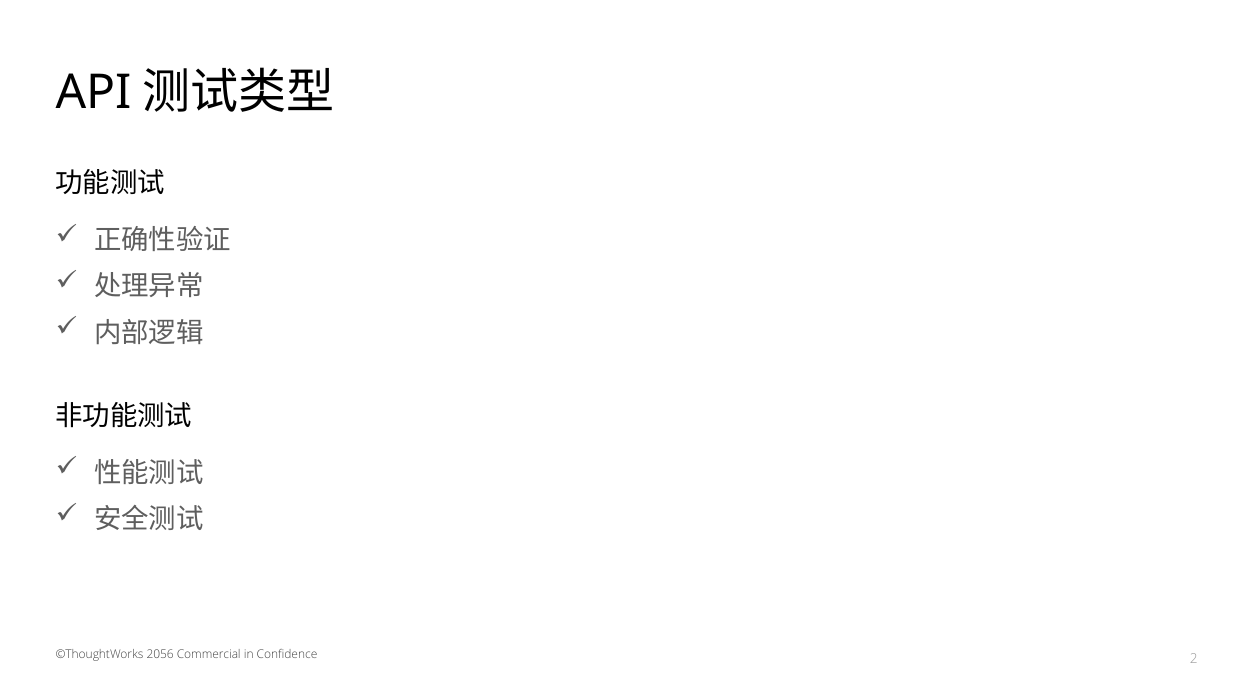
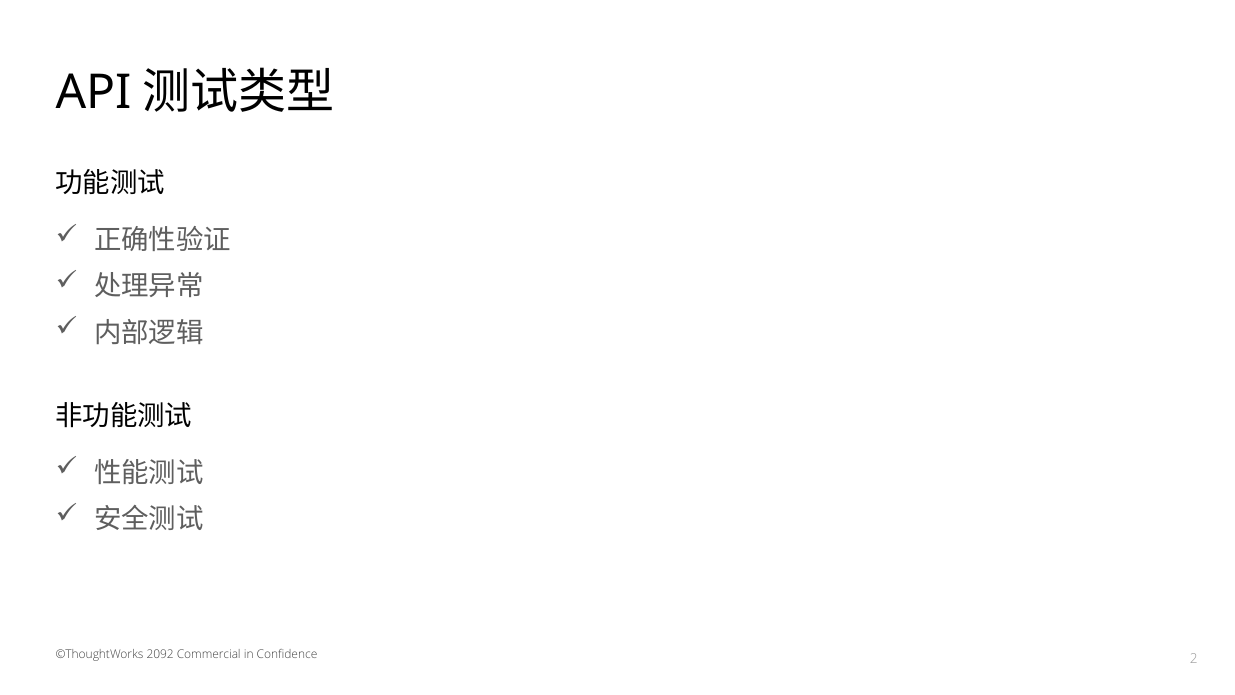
2056: 2056 -> 2092 (160, 654)
